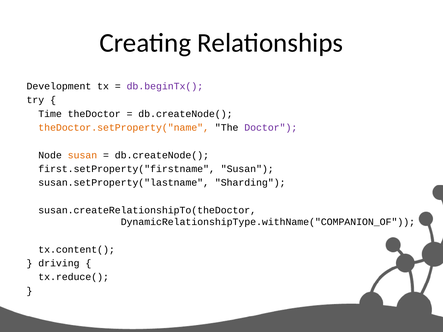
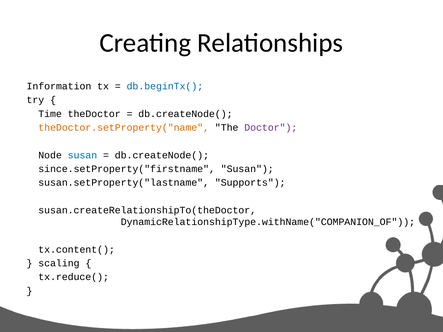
Development: Development -> Information (59, 86)
db.beginTx( colour: purple -> blue (165, 86)
susan colour: orange -> blue (82, 155)
first.setProperty("firstname: first.setProperty("firstname -> since.setProperty("firstname (127, 169)
Sharding: Sharding -> Supports (250, 183)
driving: driving -> scaling (59, 263)
